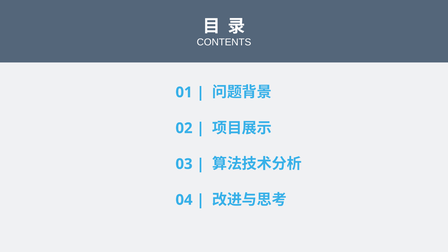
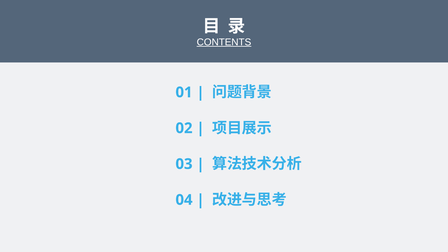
CONTENTS underline: none -> present (224, 42)
